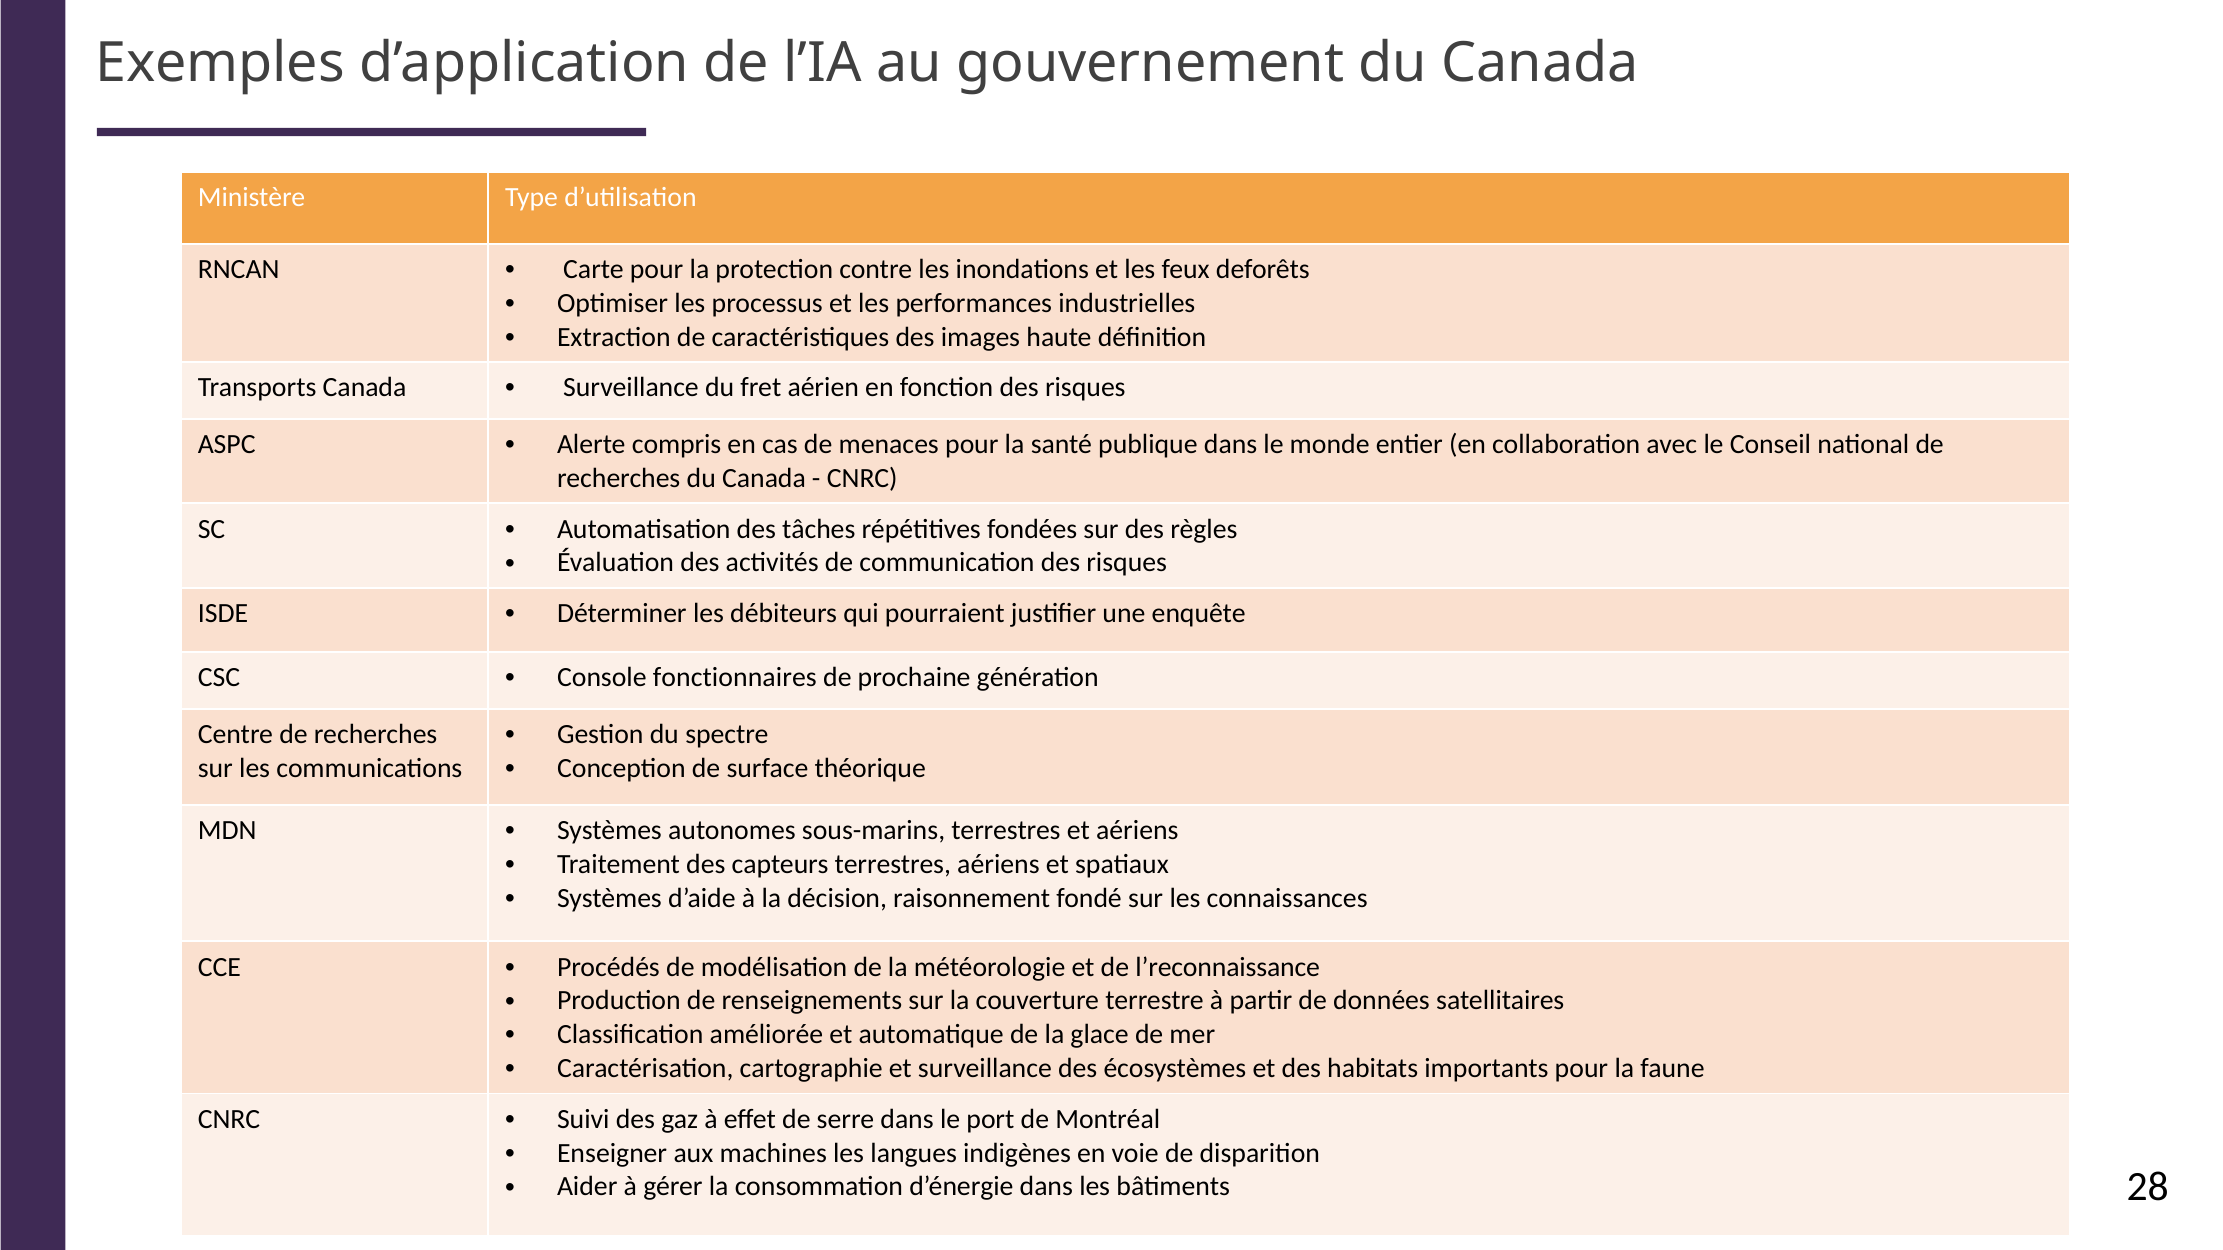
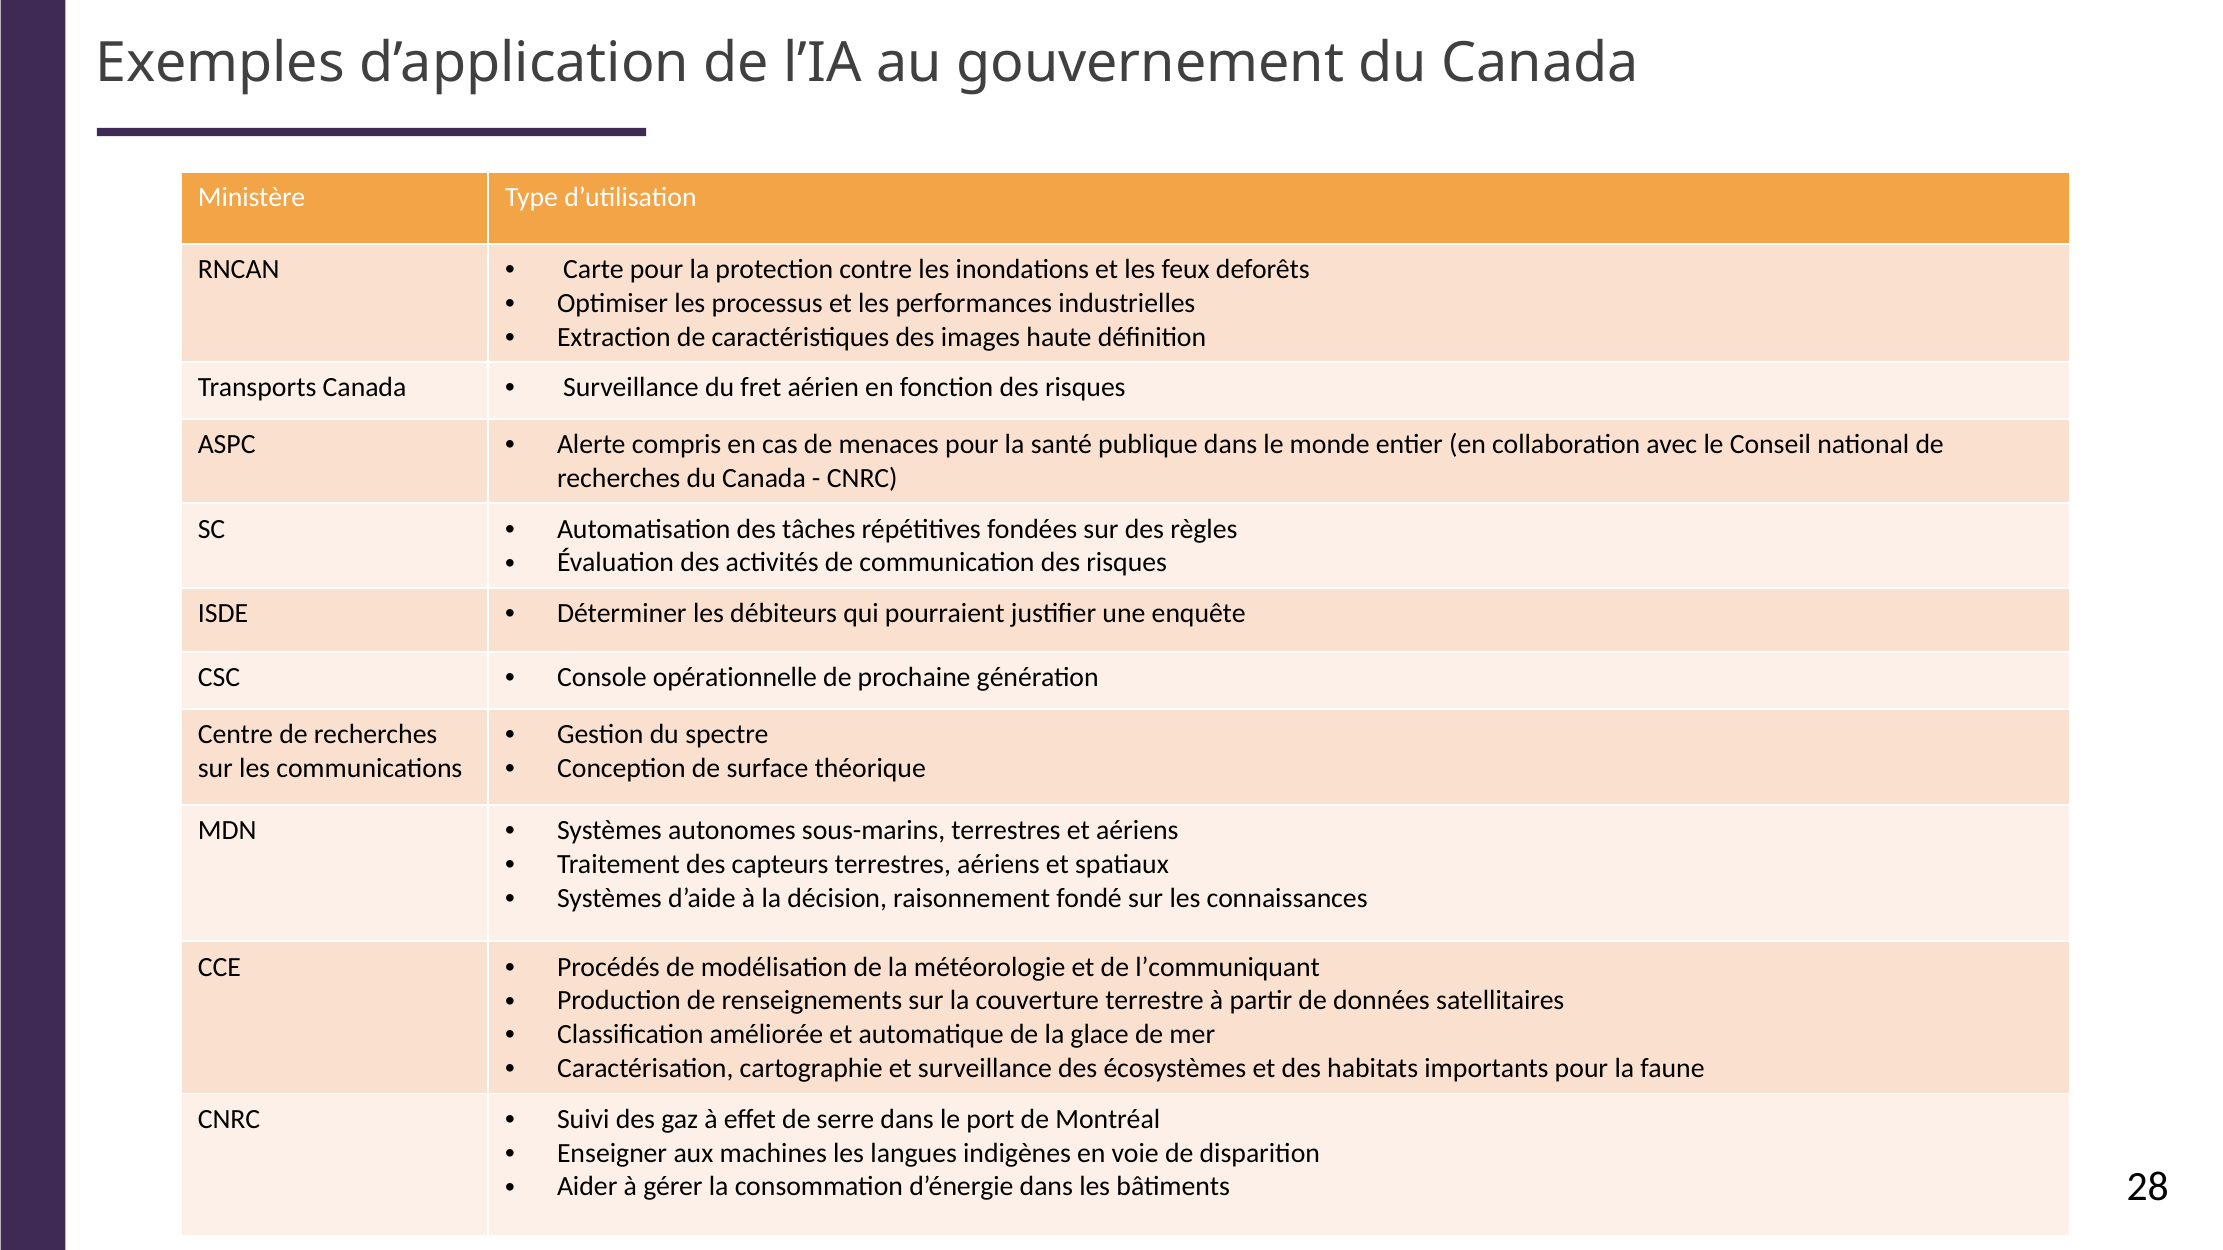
fonctionnaires: fonctionnaires -> opérationnelle (735, 678)
l’reconnaissance: l’reconnaissance -> l’communiquant (1228, 967)
